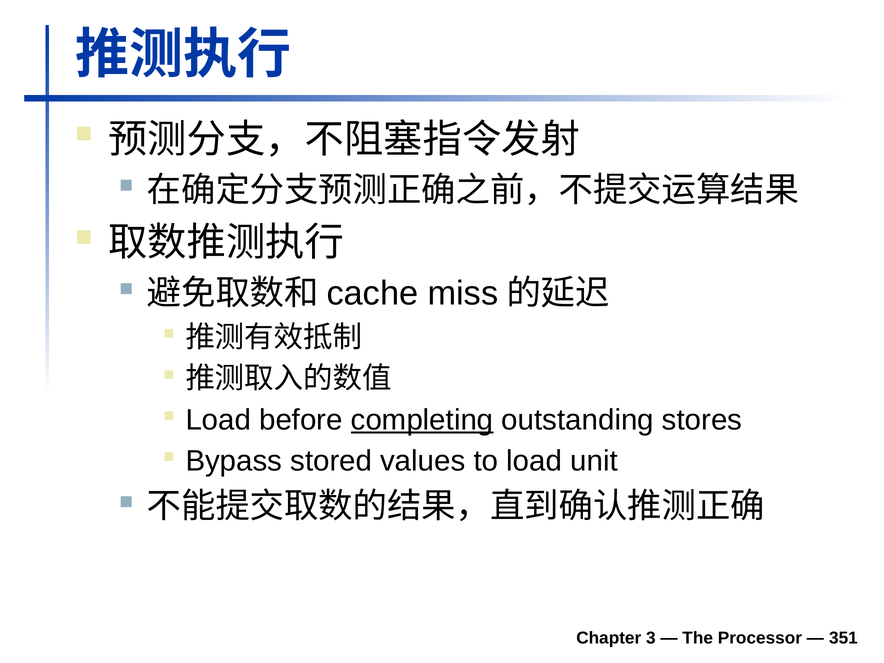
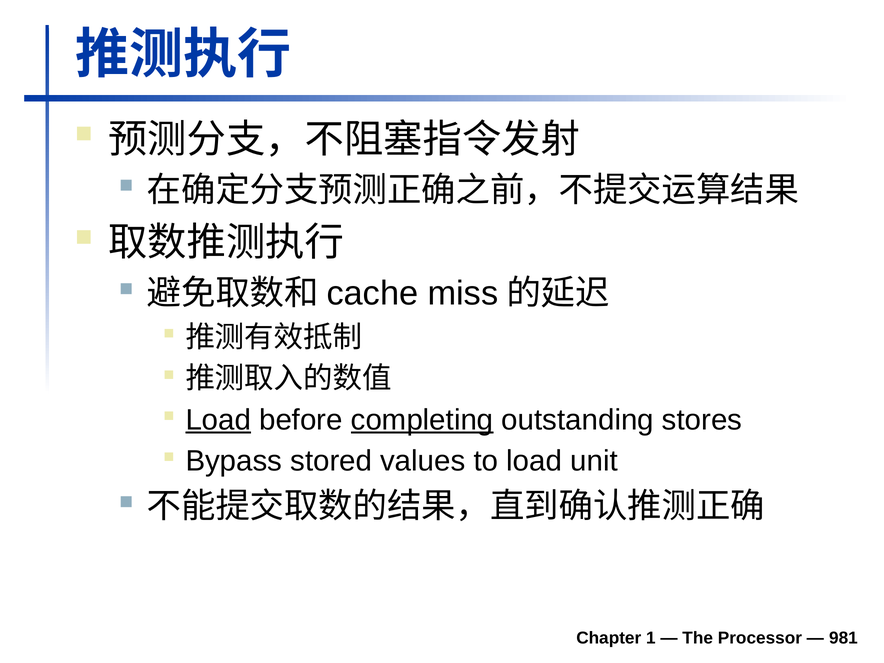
Load underline: none -> present (218, 420)
3: 3 -> 1 (651, 638)
351: 351 -> 981 (843, 638)
